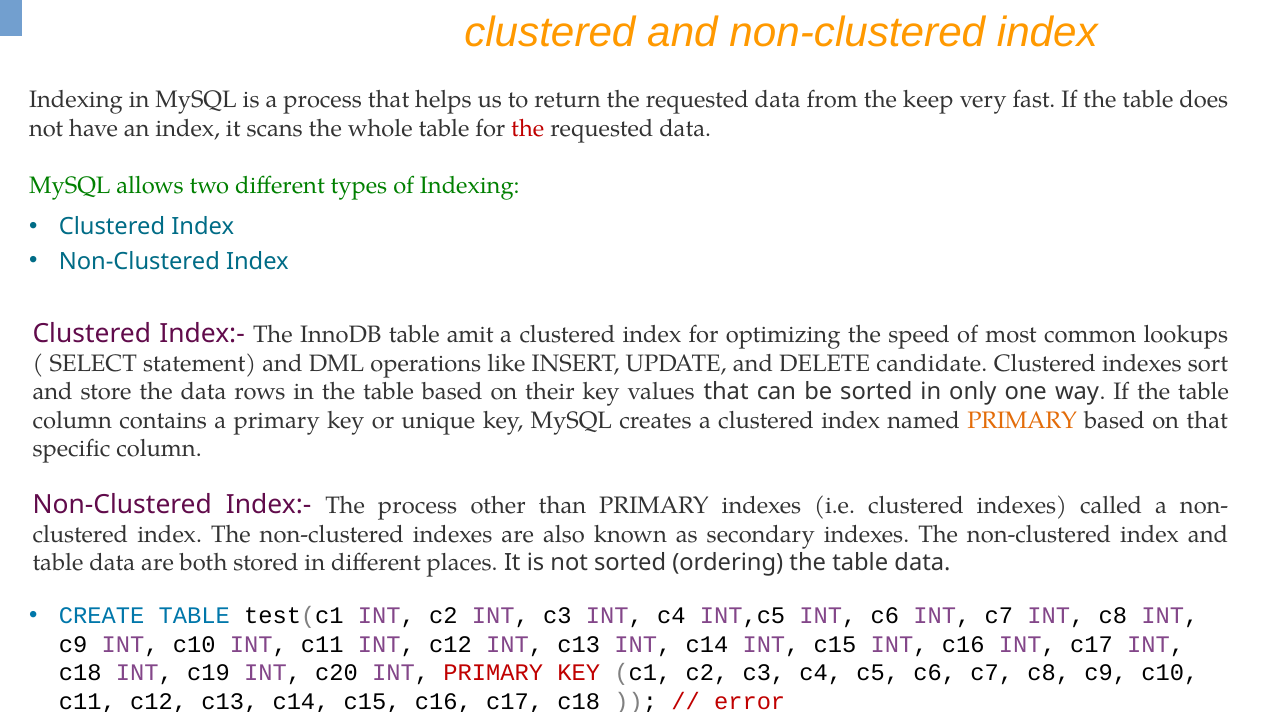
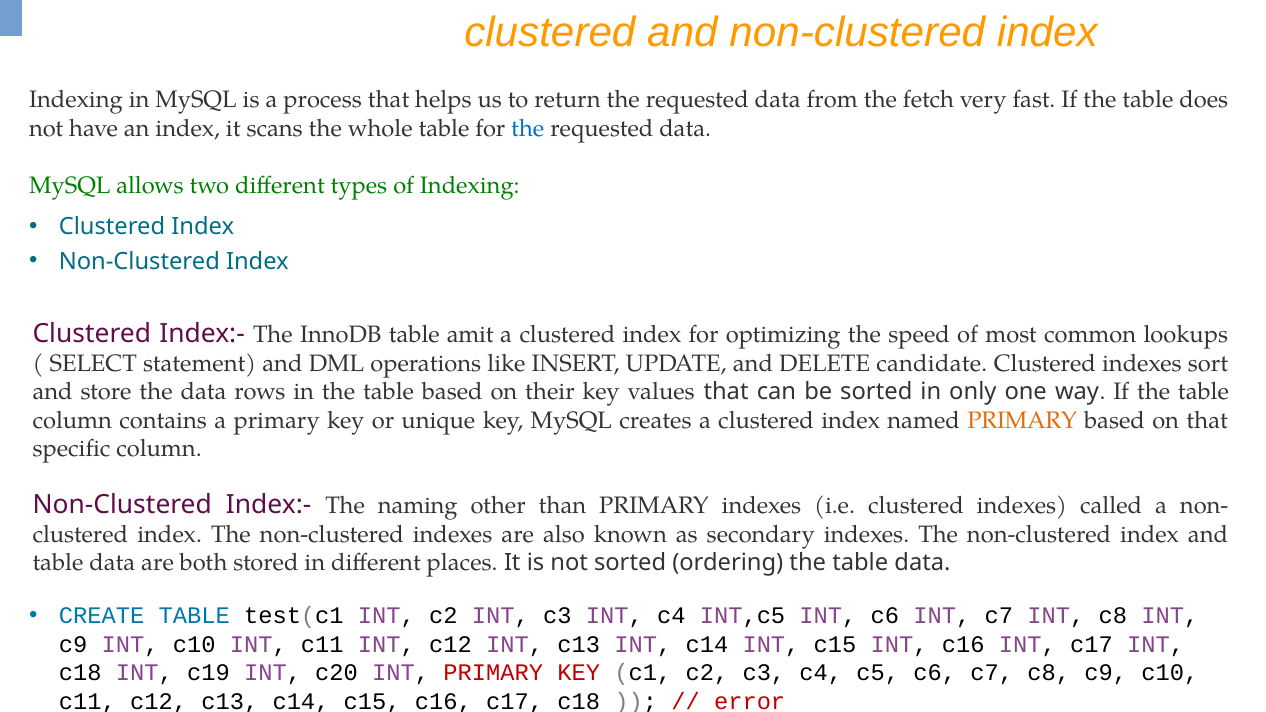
keep: keep -> fetch (928, 100)
the colour: red -> blue (528, 128)
The process: process -> naming (418, 505)
